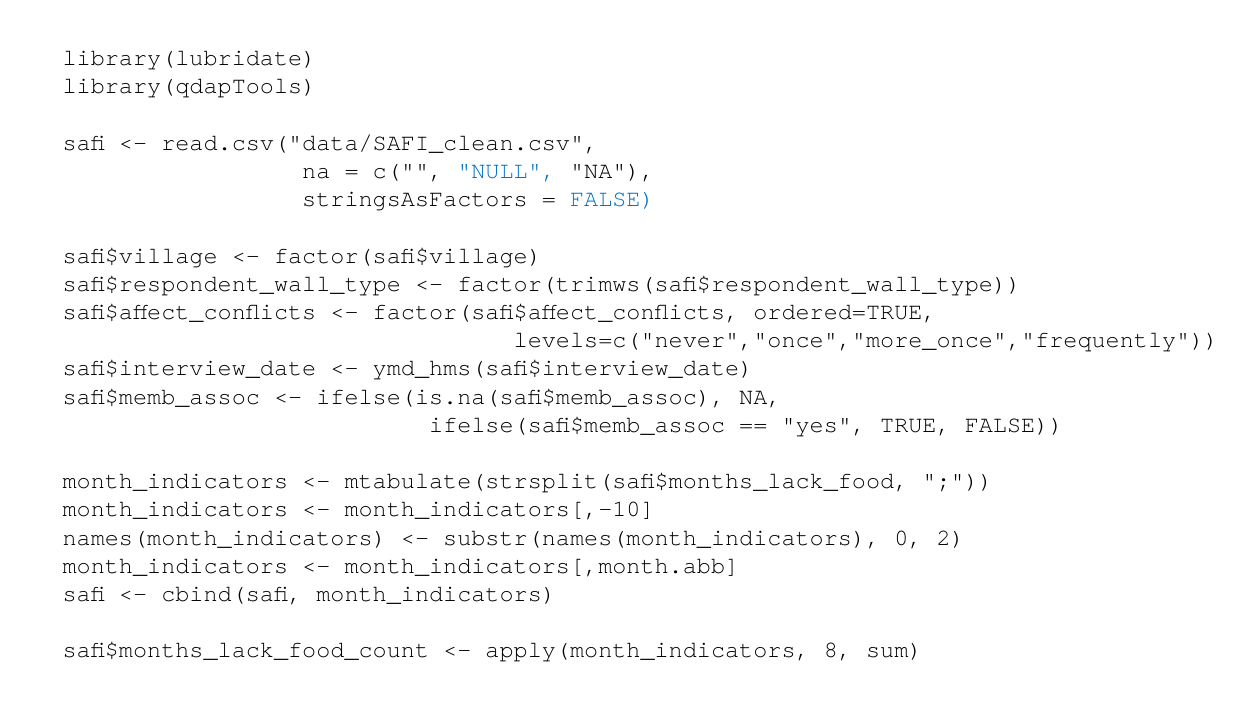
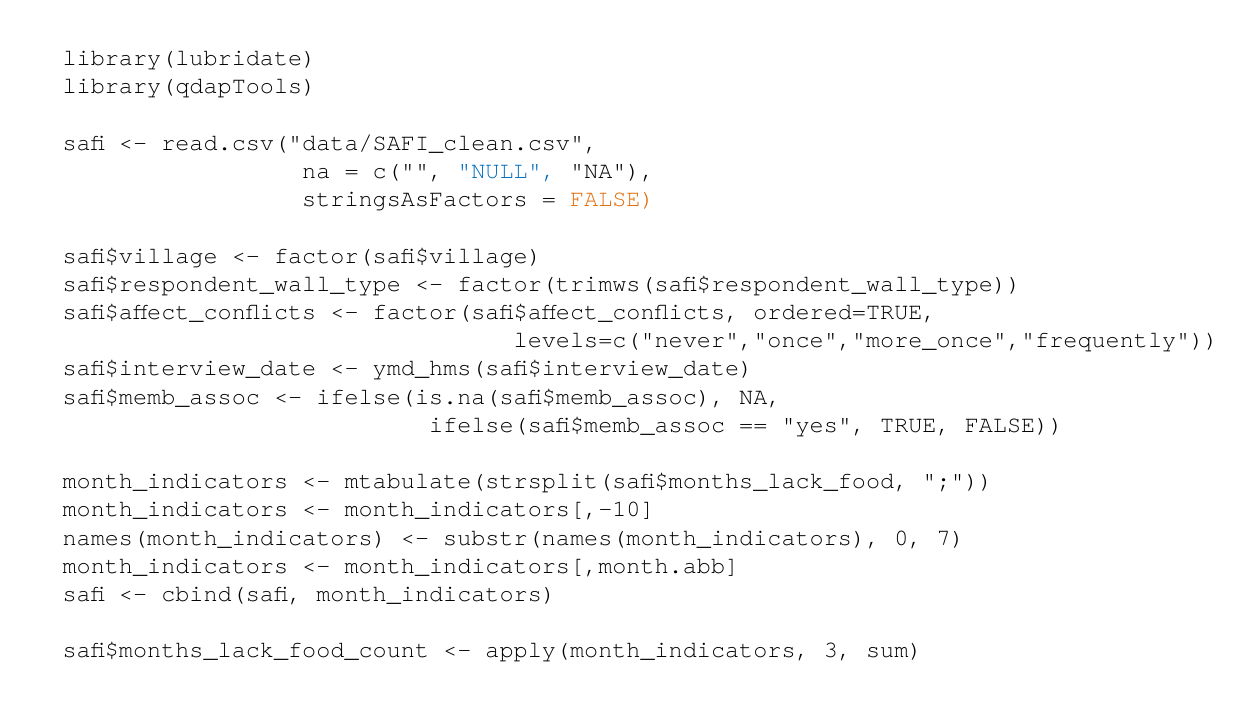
FALSE colour: blue -> orange (612, 199)
2: 2 -> 7 (951, 537)
8: 8 -> 3 (838, 650)
